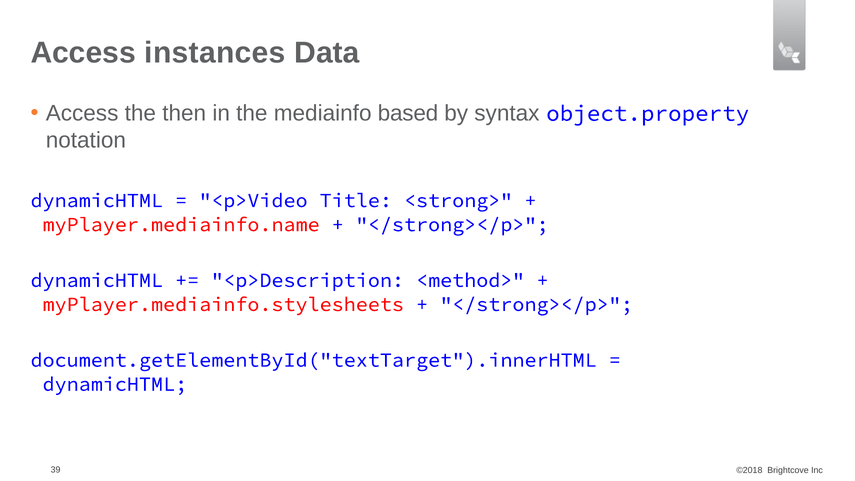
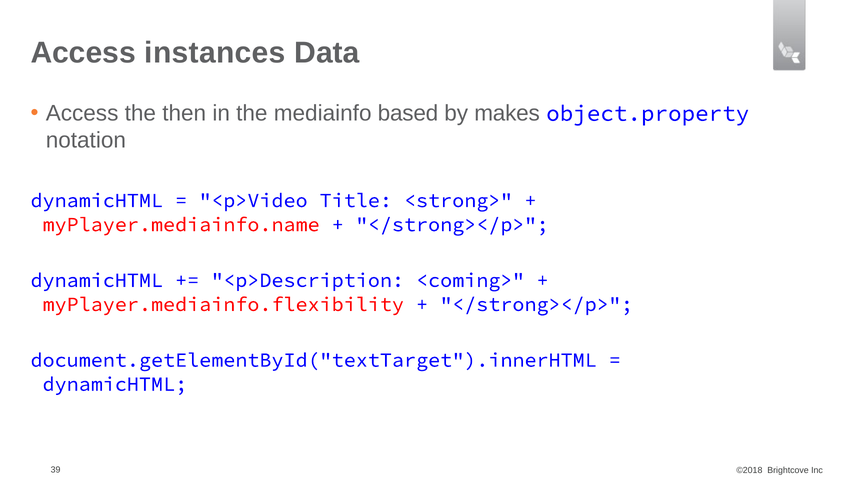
syntax: syntax -> makes (507, 113)
<method>: <method> -> <coming> (470, 280)
myPlayer.mediainfo.stylesheets: myPlayer.mediainfo.stylesheets -> myPlayer.mediainfo.flexibility (223, 304)
